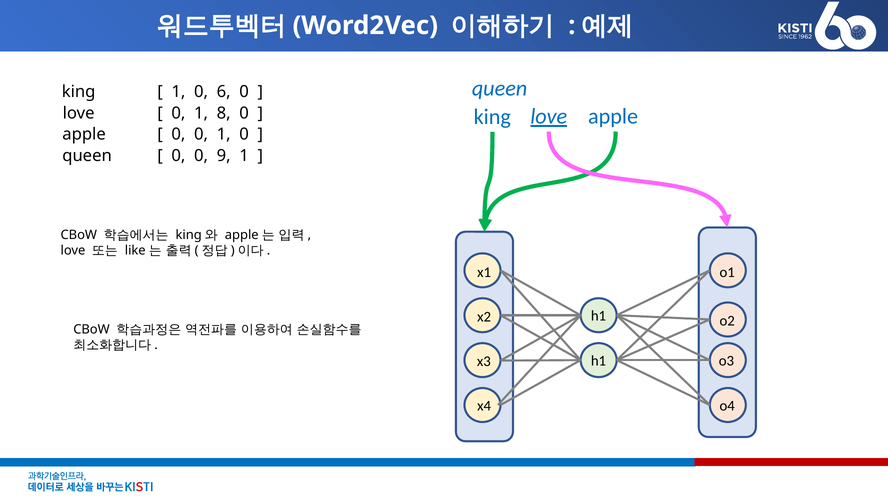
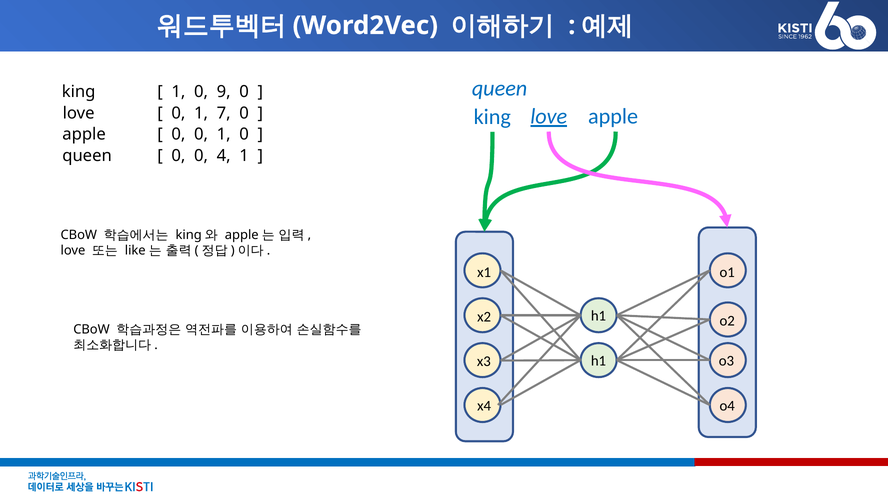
6: 6 -> 9 (224, 92)
8: 8 -> 7 (224, 113)
9: 9 -> 4 (224, 156)
